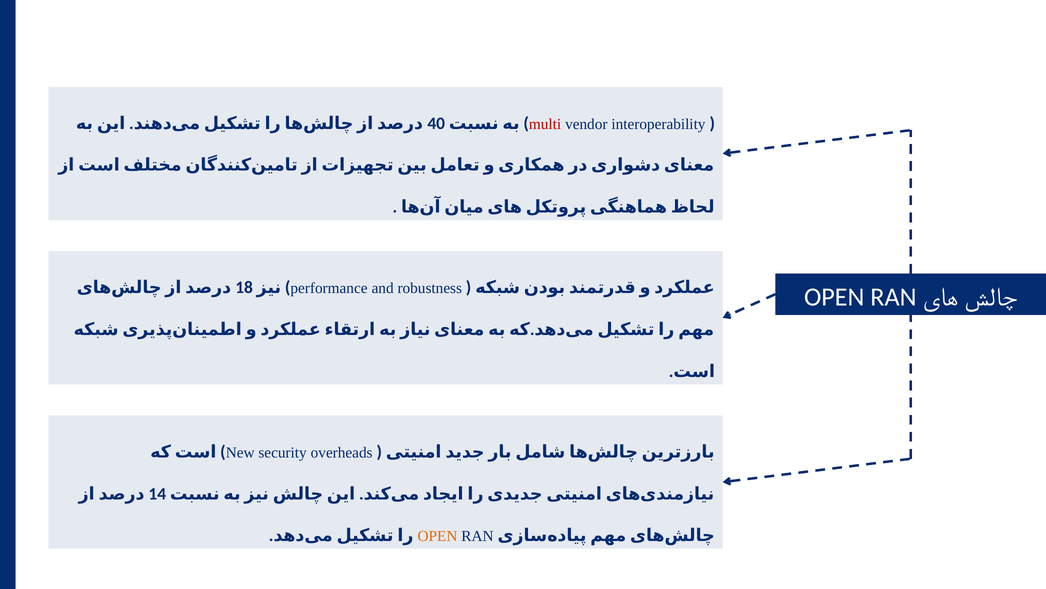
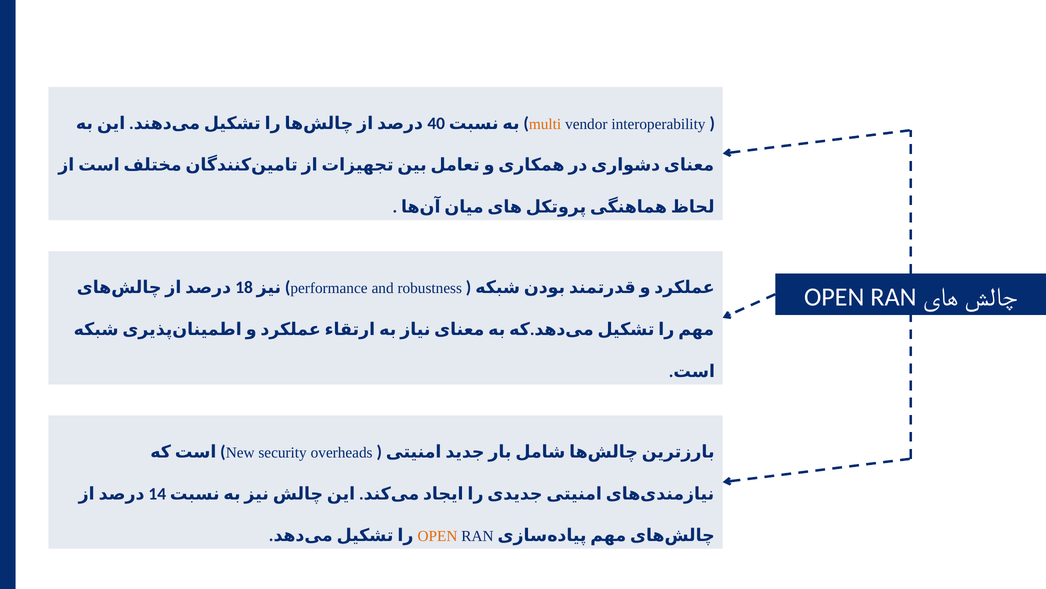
multi colour: red -> orange (545, 124)
